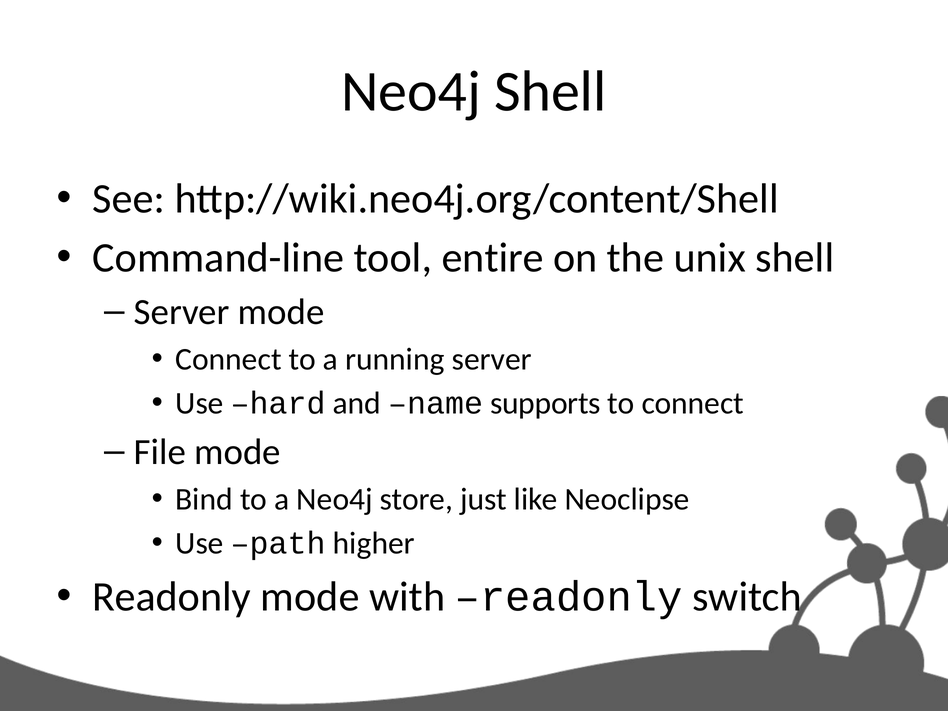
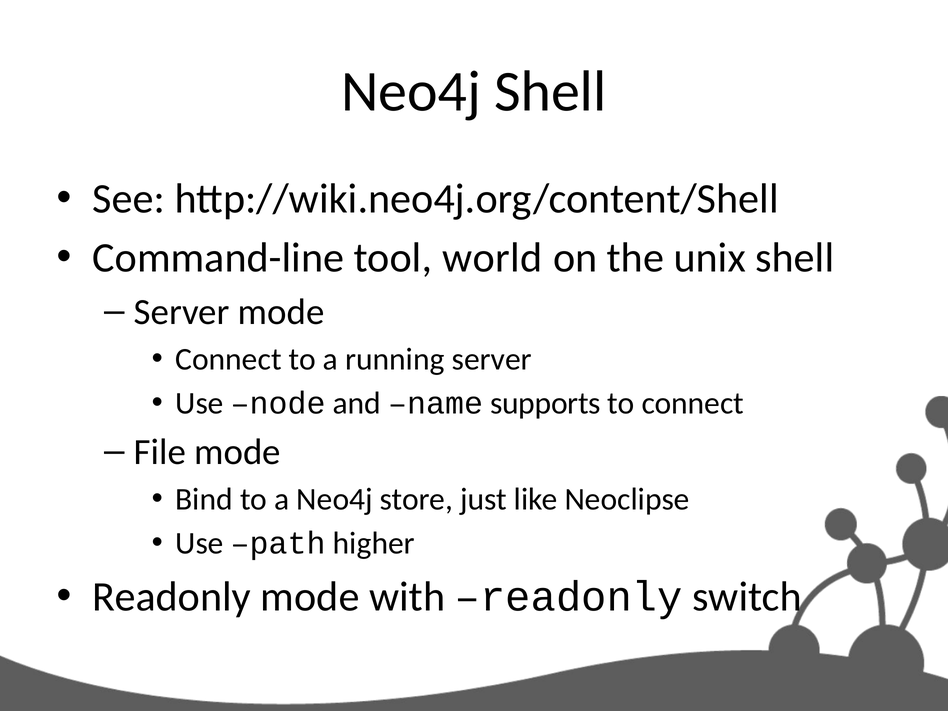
entire: entire -> world (492, 258)
hard: hard -> node (278, 404)
